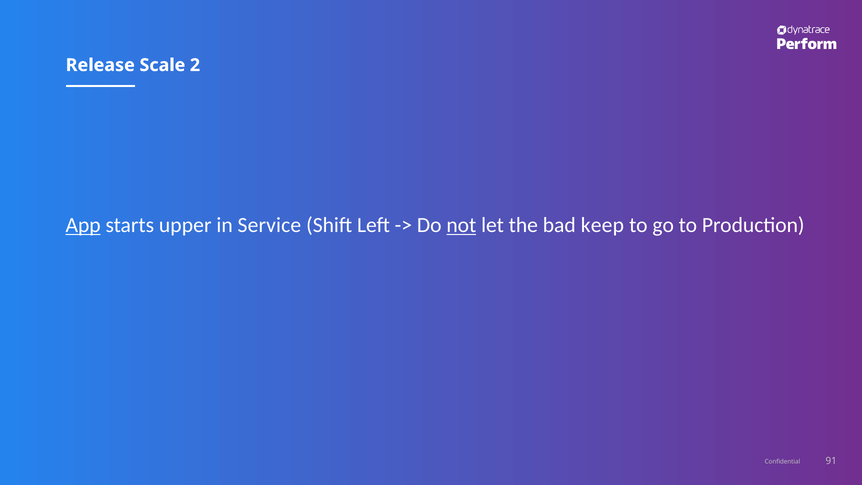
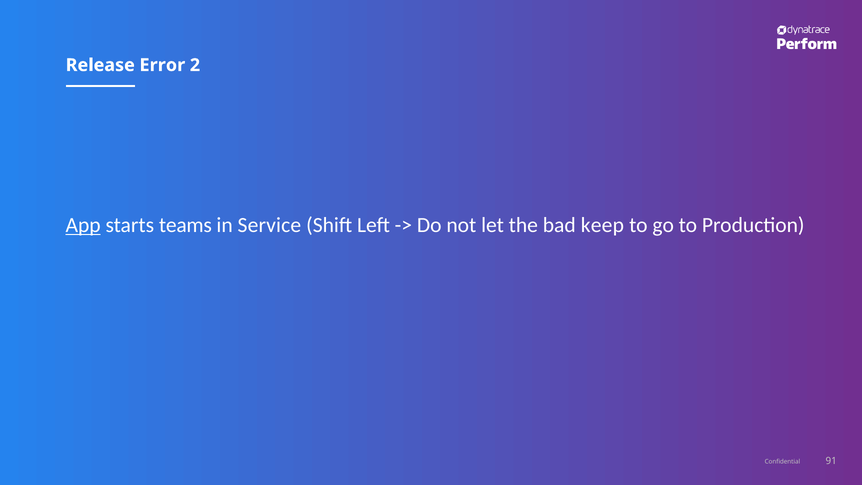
Scale: Scale -> Error (162, 65)
upper: upper -> teams (185, 225)
not underline: present -> none (461, 225)
